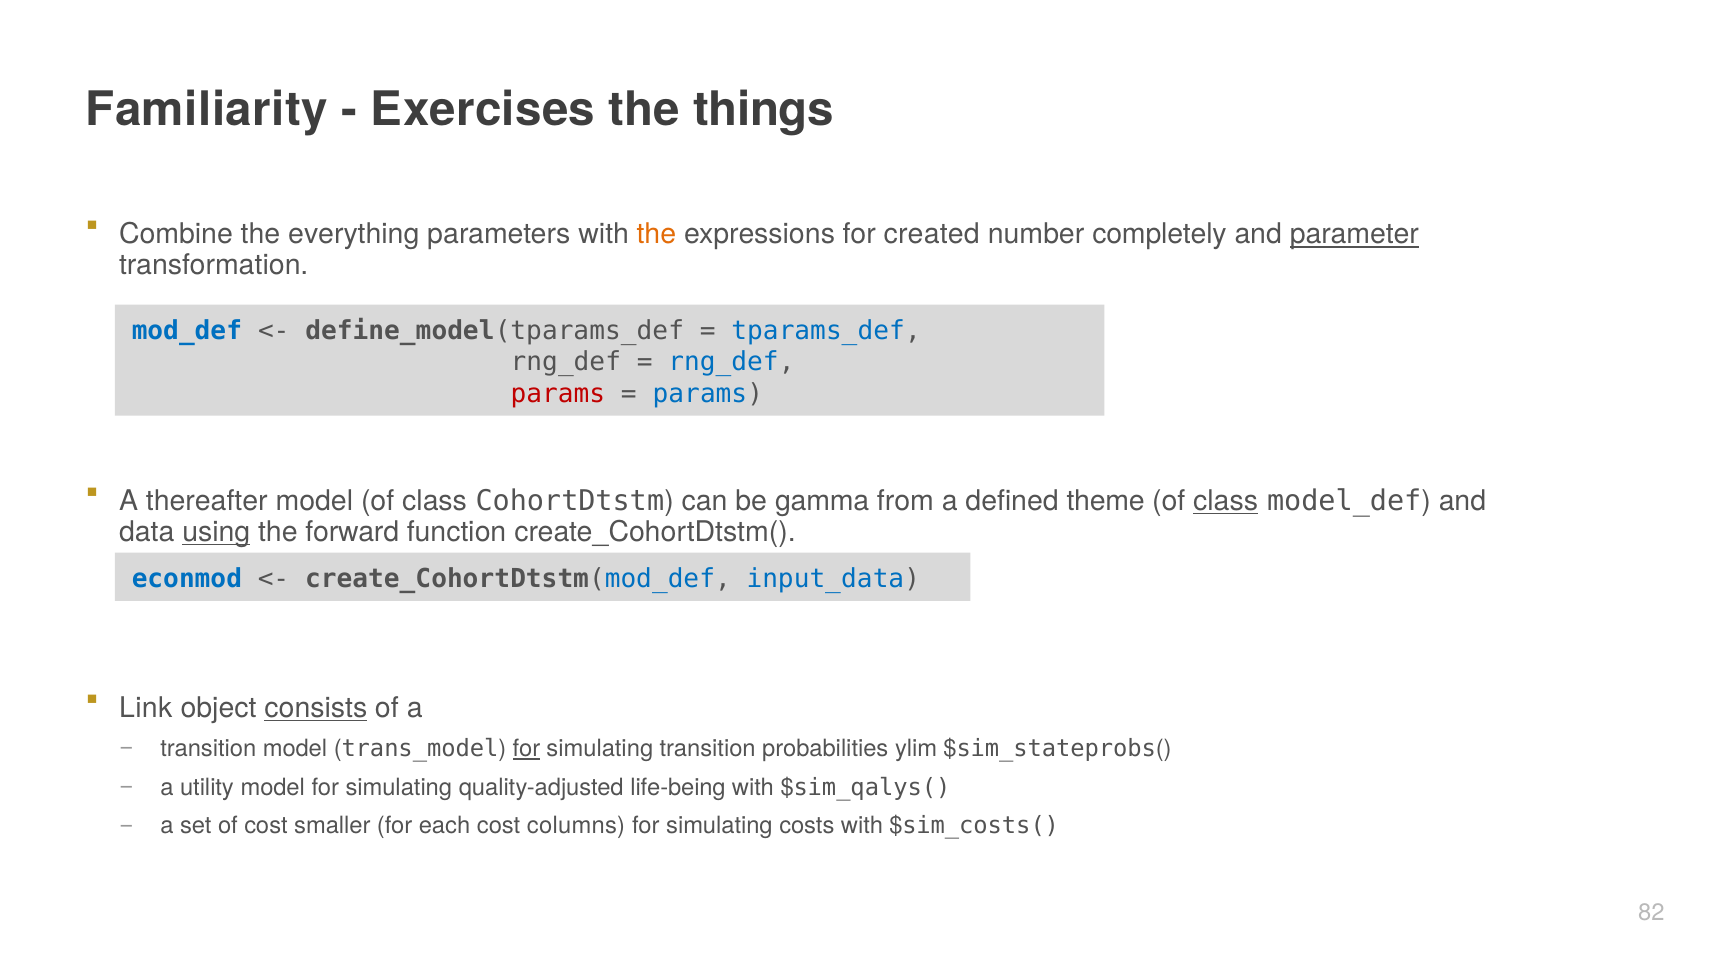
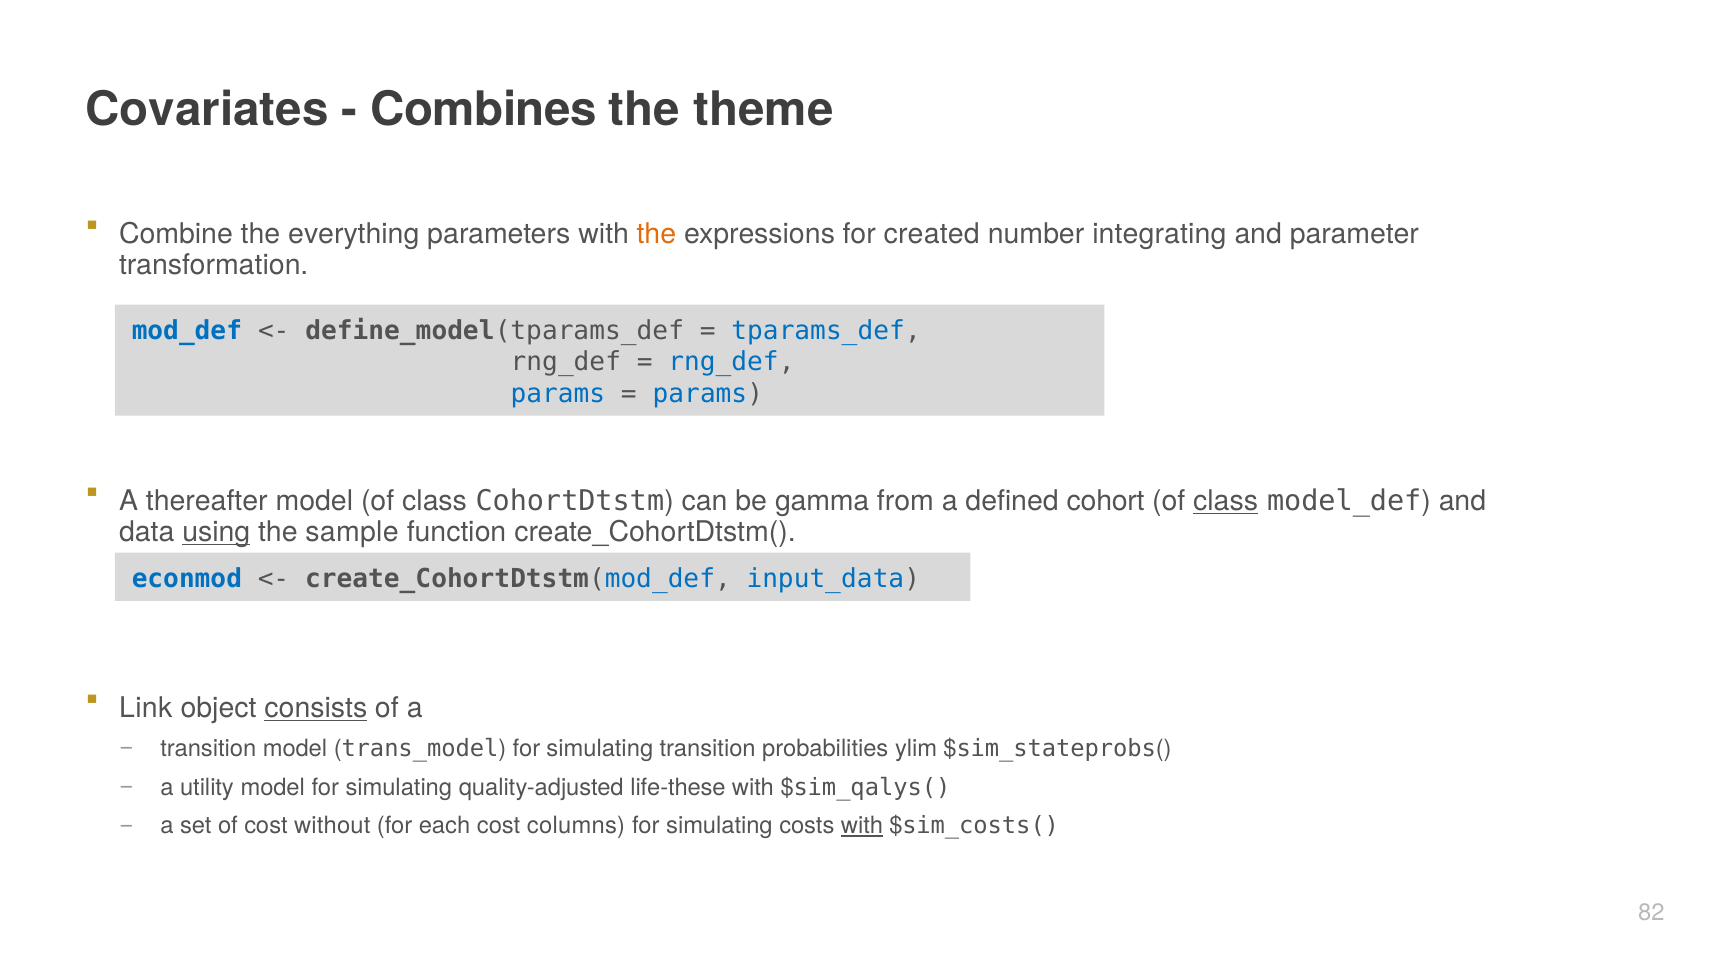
Familiarity: Familiarity -> Covariates (207, 110)
Exercises: Exercises -> Combines (484, 110)
things: things -> theme (763, 110)
completely: completely -> integrating (1159, 234)
parameter underline: present -> none (1354, 234)
params colour: red -> blue (558, 393)
theme: theme -> cohort (1106, 501)
forward: forward -> sample (352, 532)
for underline: present -> none (526, 748)
life-being: life-being -> life-these (678, 787)
smaller: smaller -> without (332, 825)
with underline: none -> present (862, 825)
